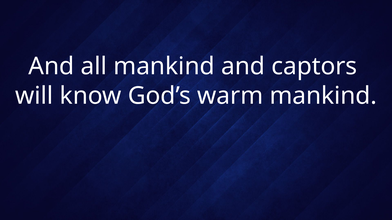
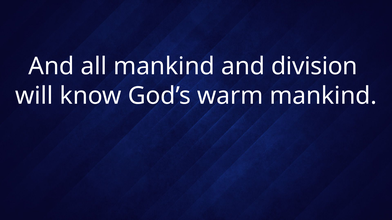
captors: captors -> division (314, 67)
